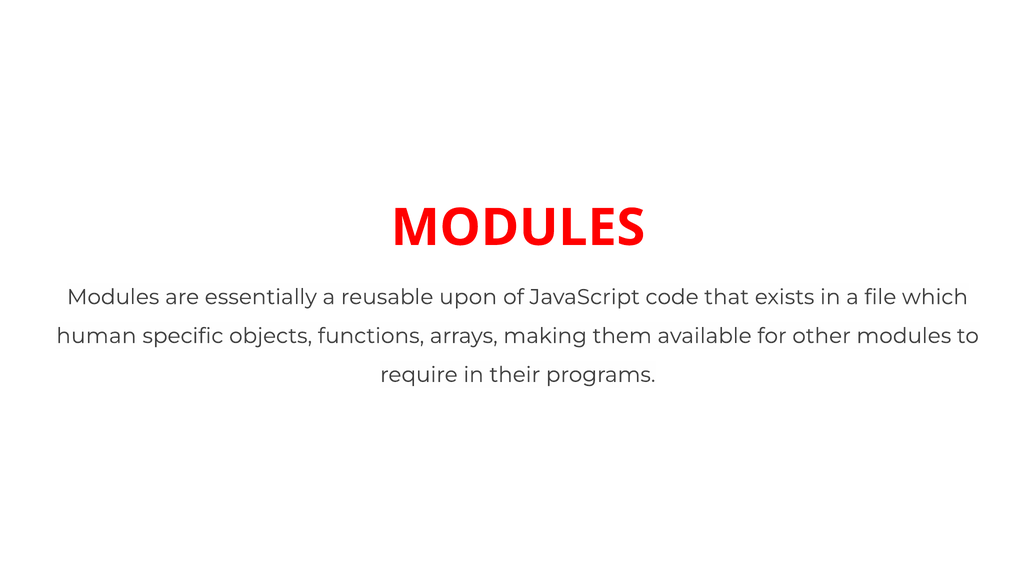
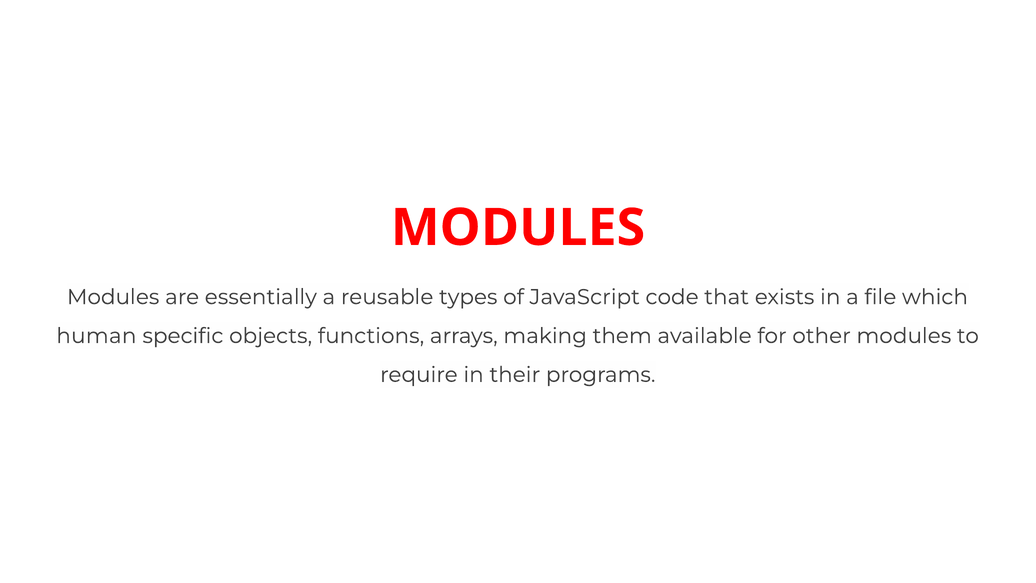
upon: upon -> types (468, 297)
